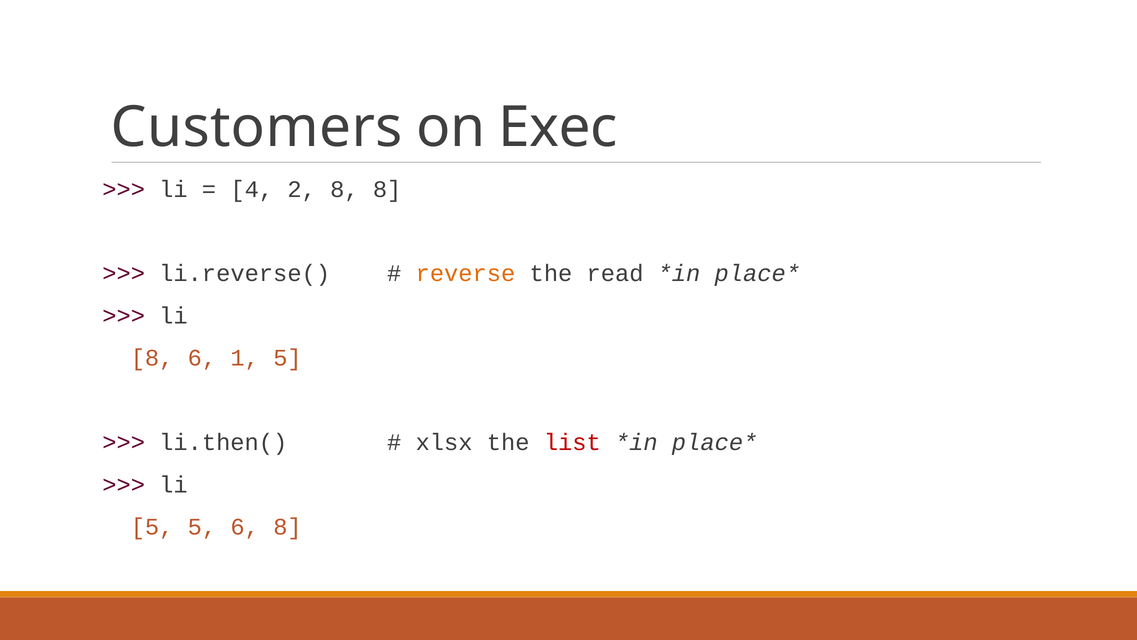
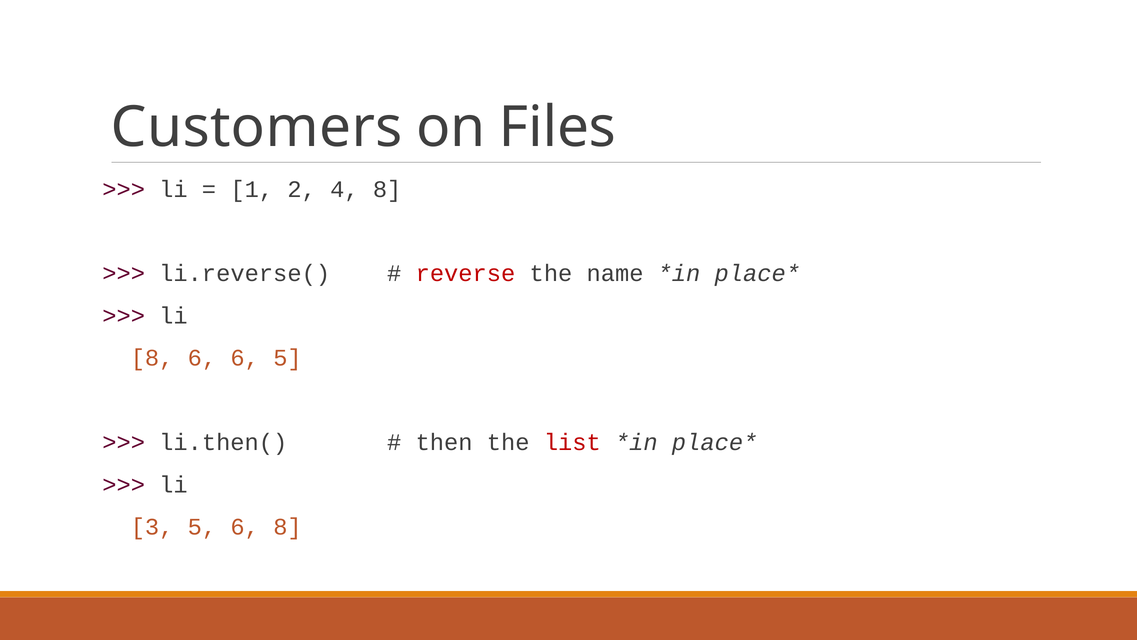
Exec: Exec -> Files (558, 127)
4: 4 -> 1 (252, 189)
2 8: 8 -> 4 (344, 189)
reverse colour: orange -> red (465, 273)
read: read -> name (615, 273)
6 1: 1 -> 6 (245, 358)
xlsx: xlsx -> then (444, 442)
5: 5 -> 3 (152, 527)
